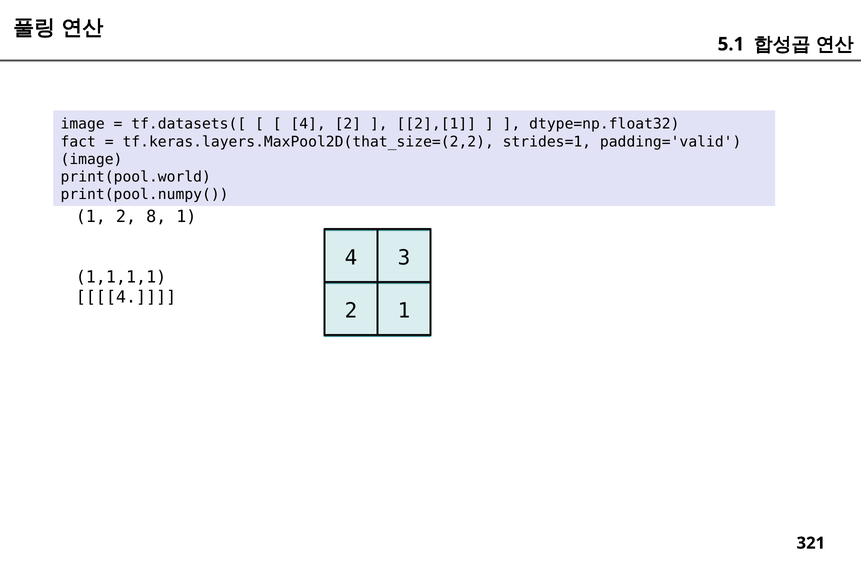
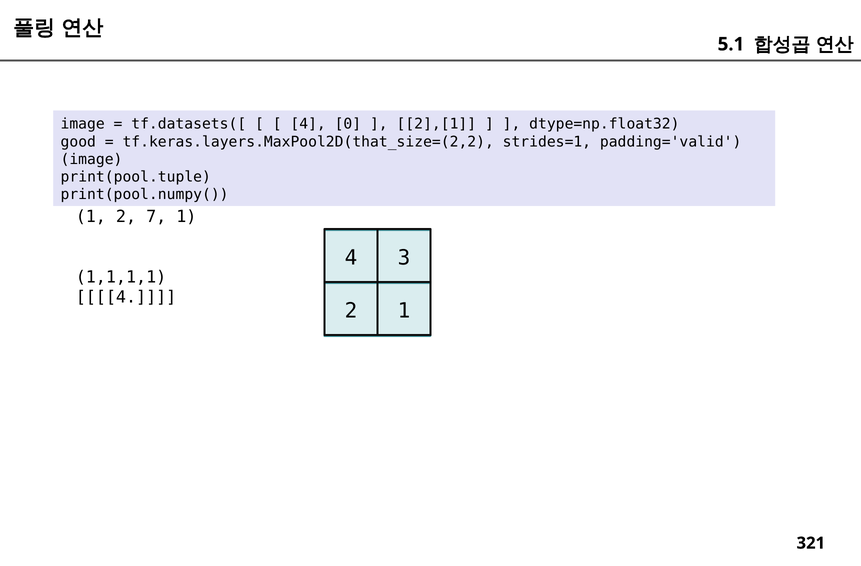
4 2: 2 -> 0 (348, 124)
fact: fact -> good (78, 142)
print(pool.world: print(pool.world -> print(pool.tuple (136, 177)
8: 8 -> 7 (156, 217)
